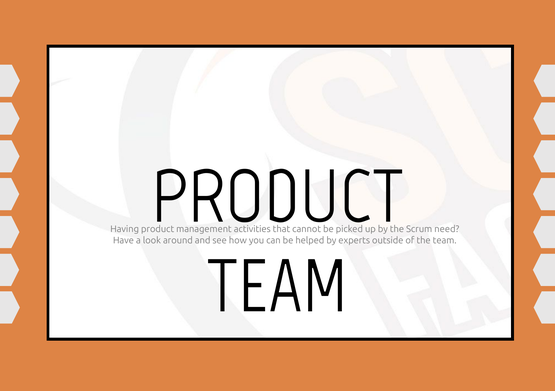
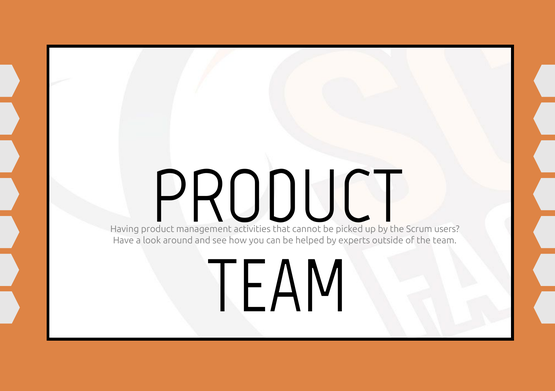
need: need -> users (447, 229)
